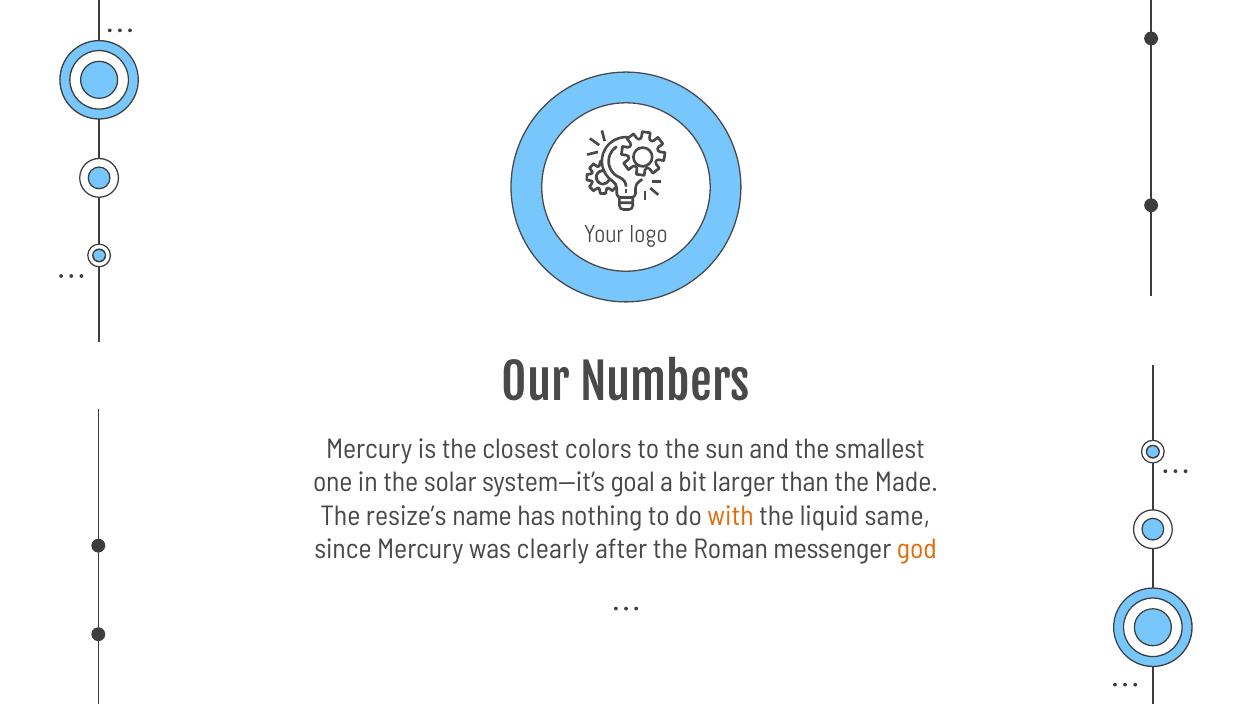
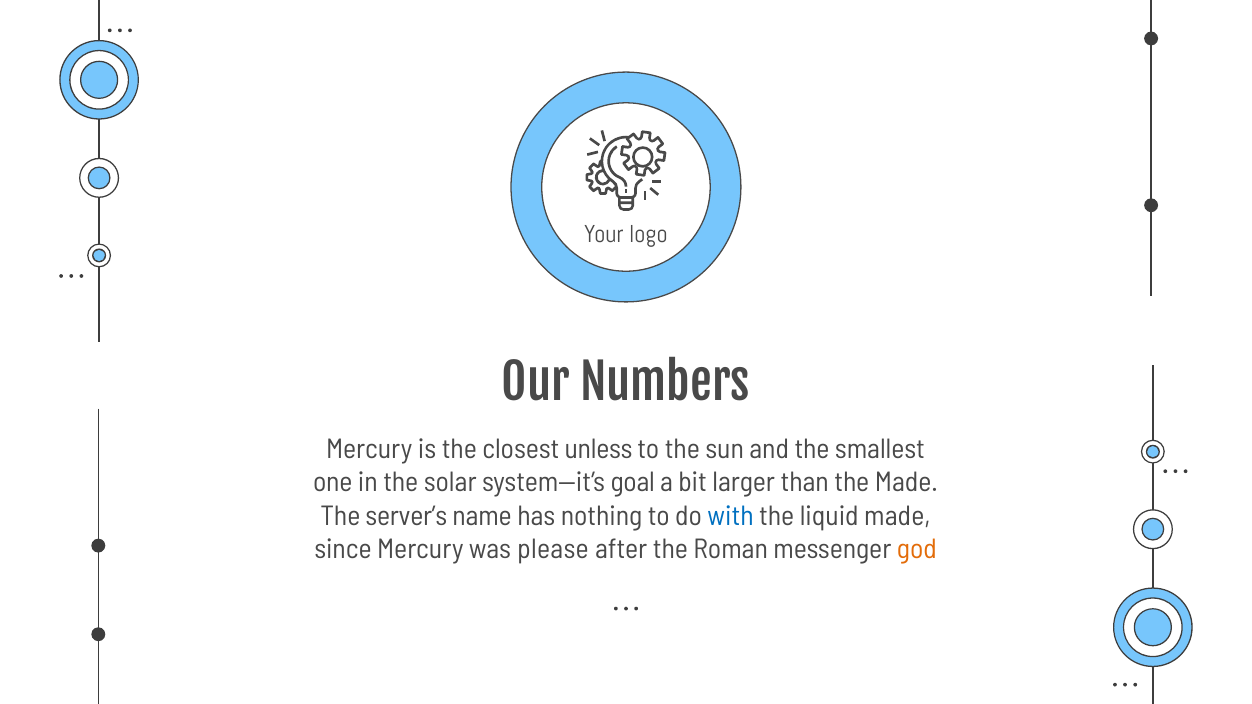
colors: colors -> unless (599, 449)
resize’s: resize’s -> server’s (406, 516)
with colour: orange -> blue (731, 516)
liquid same: same -> made (897, 516)
clearly: clearly -> please (553, 549)
